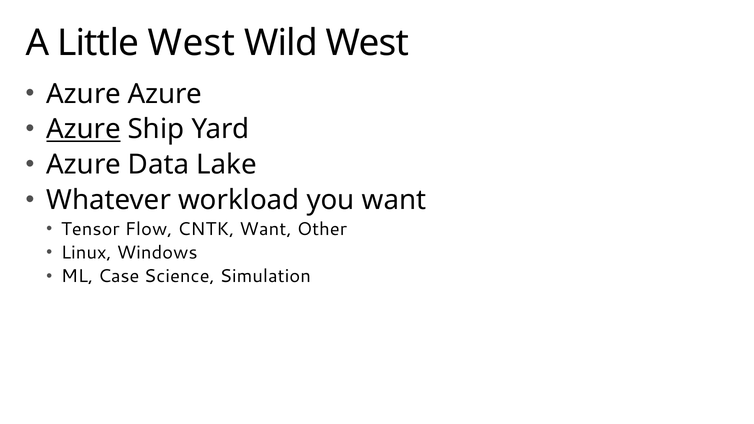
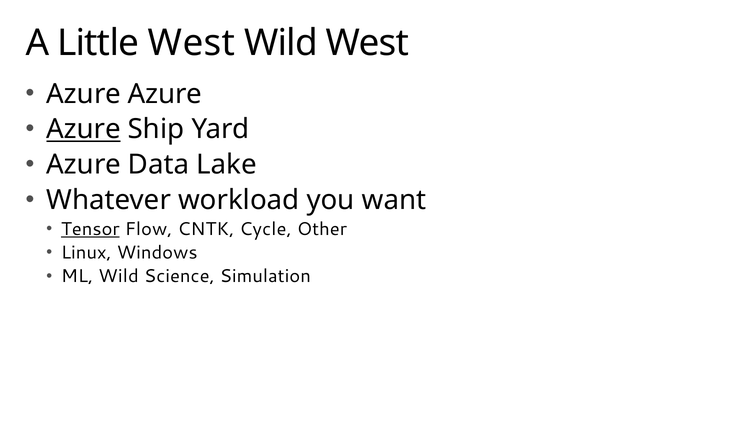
Tensor underline: none -> present (90, 229)
CNTK Want: Want -> Cycle (266, 229)
ML Case: Case -> Wild (119, 276)
